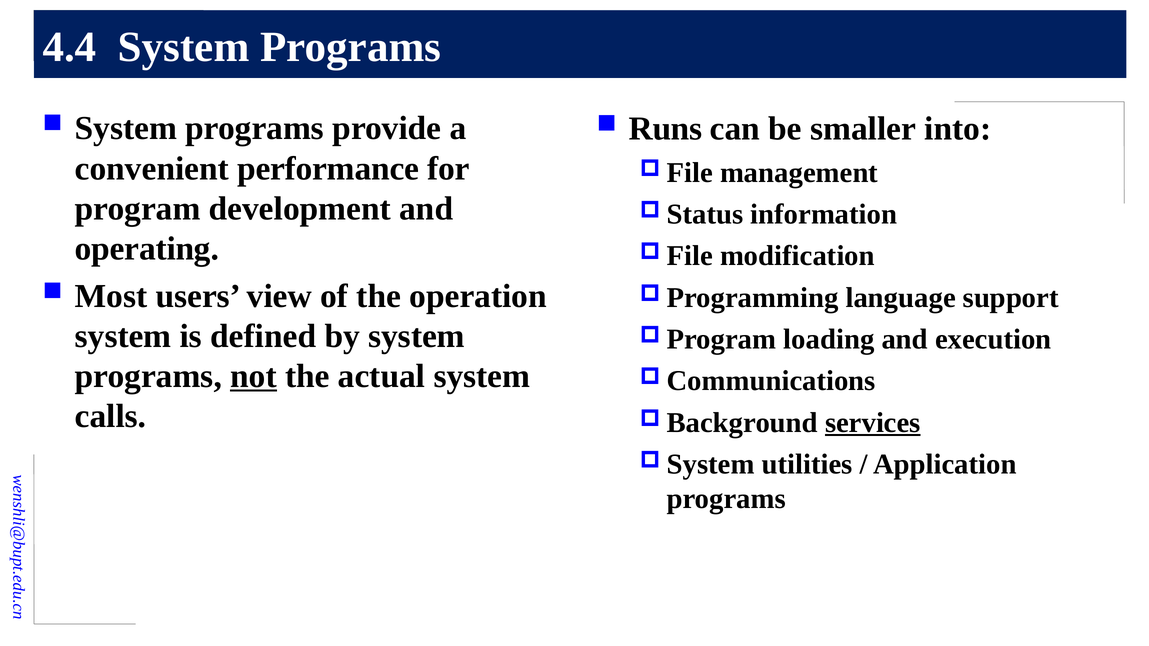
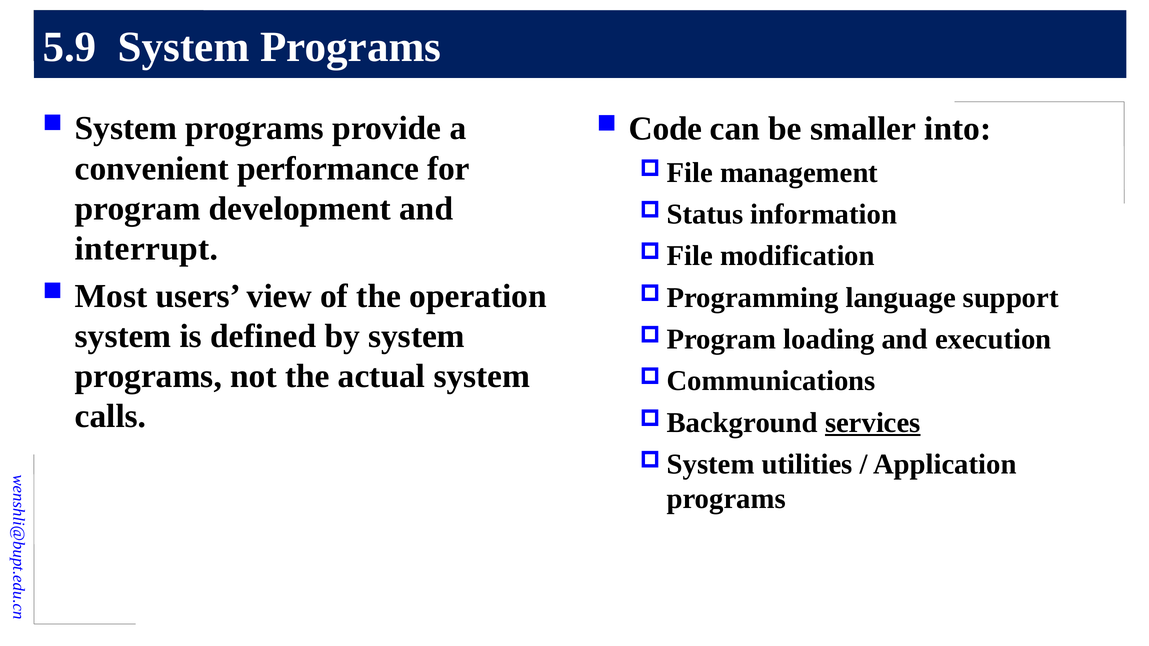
4.4: 4.4 -> 5.9 (69, 47)
Runs: Runs -> Code (665, 129)
operating: operating -> interrupt (147, 249)
not underline: present -> none (253, 376)
